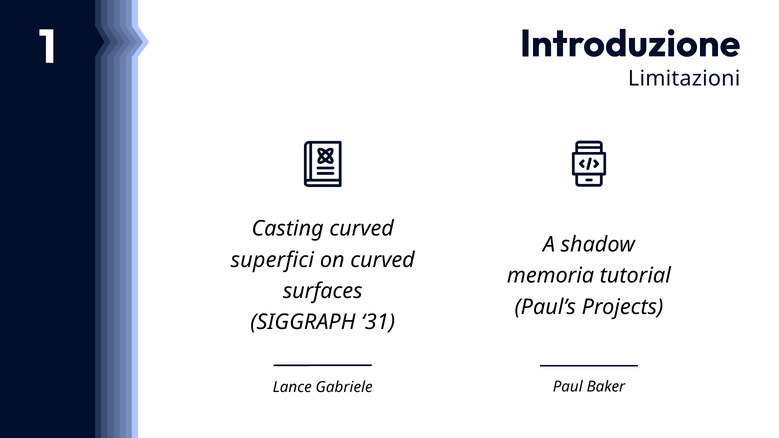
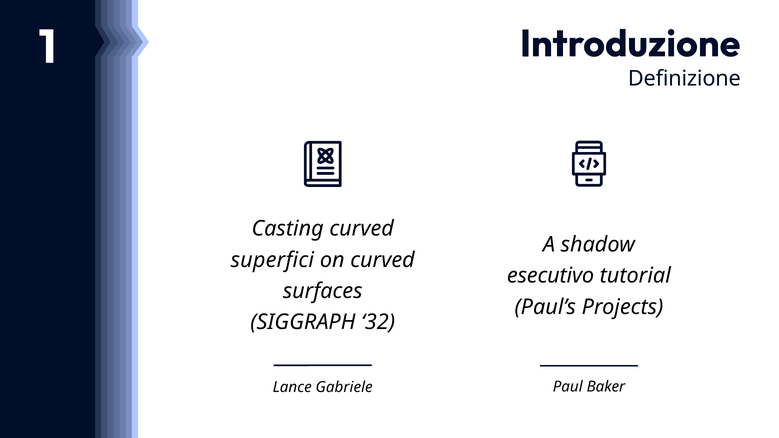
Limitazioni: Limitazioni -> Definizione (684, 78)
memoria: memoria -> esecutivo (551, 276)
31: 31 -> 32 (378, 322)
